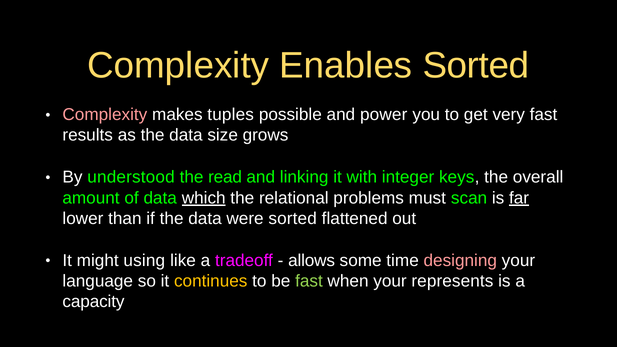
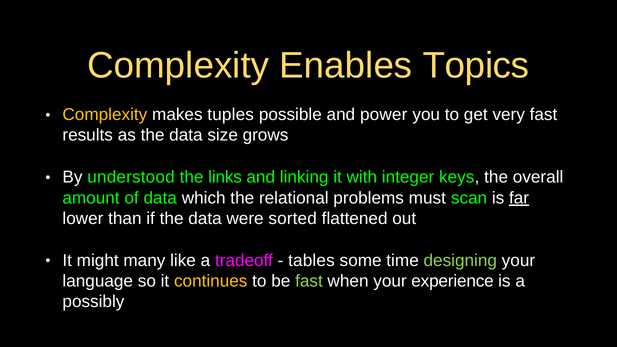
Enables Sorted: Sorted -> Topics (476, 66)
Complexity colour: pink -> yellow (105, 115)
read: read -> links (225, 177)
which underline: present -> none (204, 198)
using: using -> many (144, 261)
allows: allows -> tables (311, 261)
designing colour: pink -> light green (460, 261)
represents: represents -> experience (453, 281)
capacity: capacity -> possibly (93, 302)
